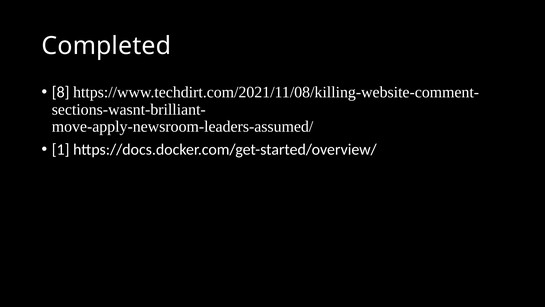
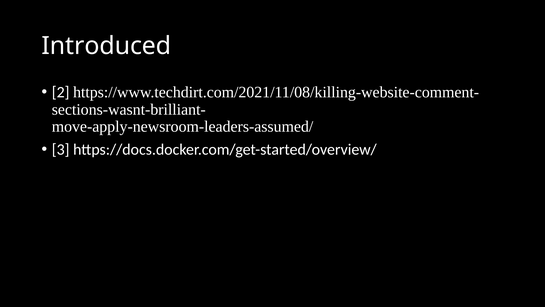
Completed: Completed -> Introduced (106, 46)
8: 8 -> 2 (61, 92)
1: 1 -> 3 (61, 149)
